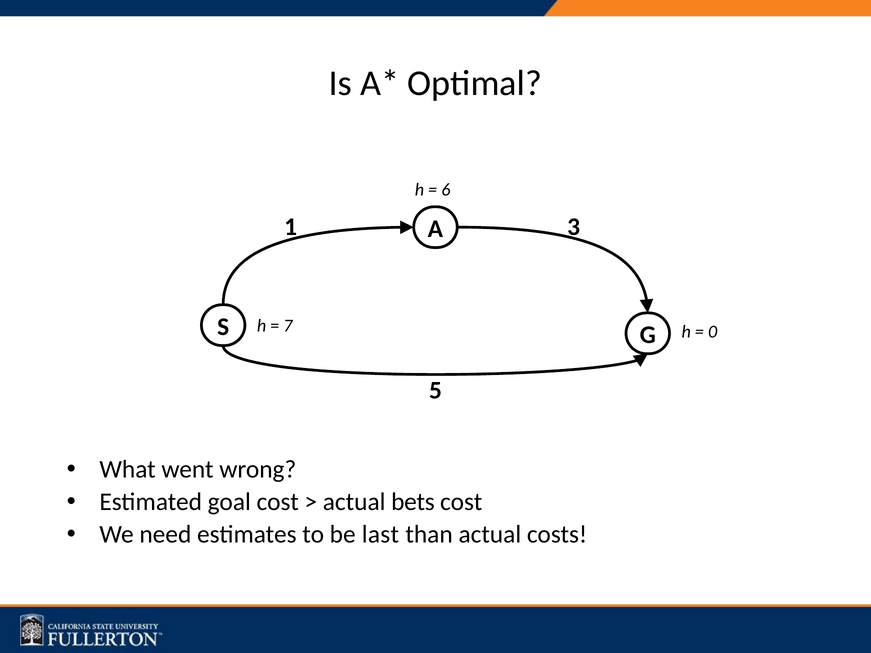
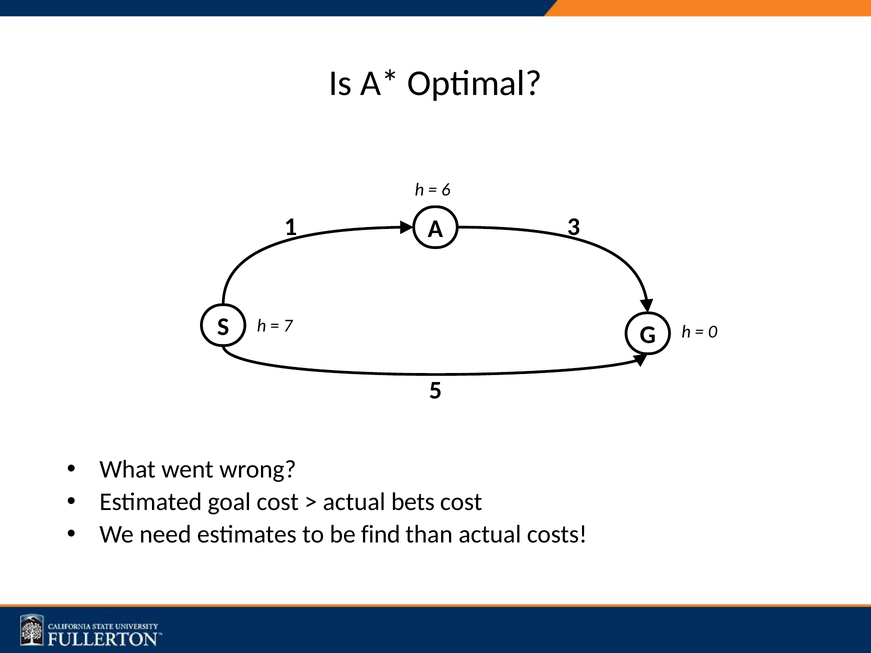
last: last -> find (381, 535)
